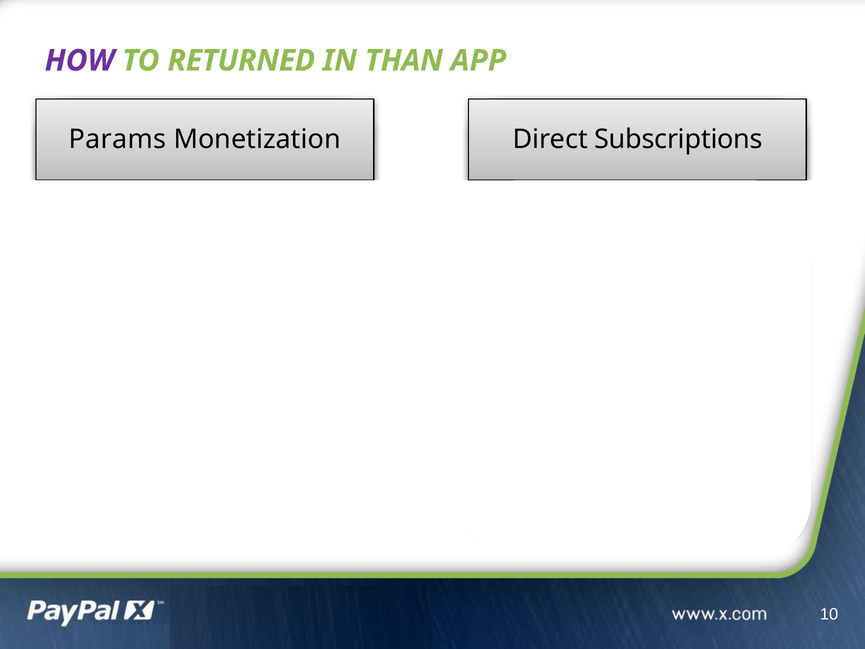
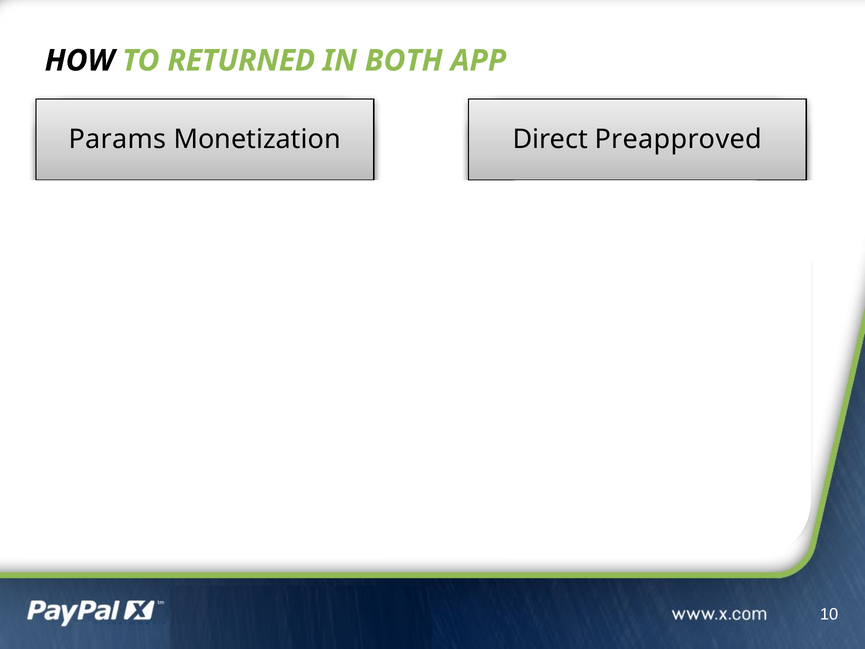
HOW colour: purple -> black (80, 61)
THAN: THAN -> BOTH (404, 61)
Direct Subscriptions: Subscriptions -> Preapproved (678, 139)
